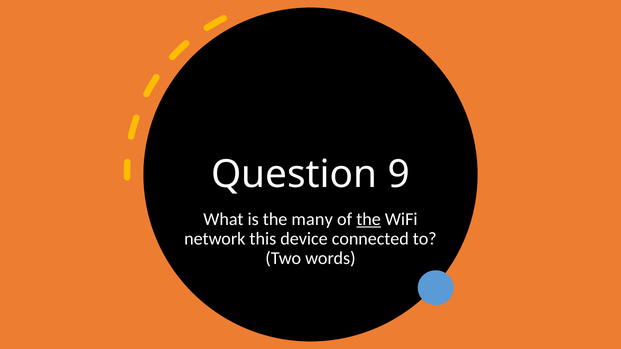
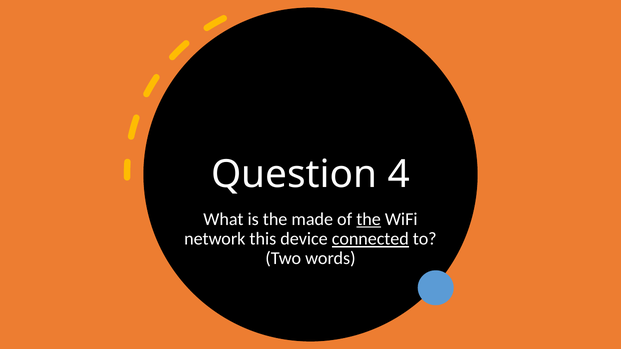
9: 9 -> 4 (399, 175)
many: many -> made (312, 220)
connected underline: none -> present (370, 239)
